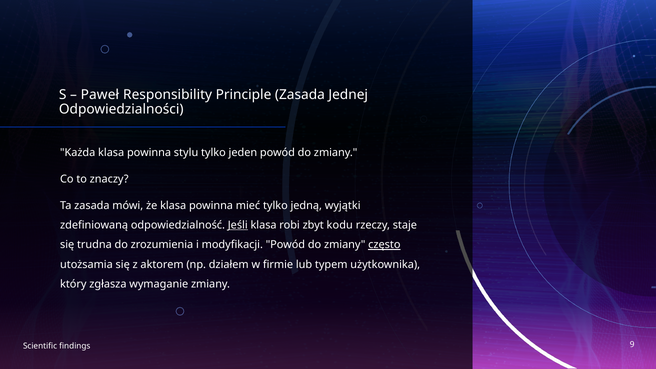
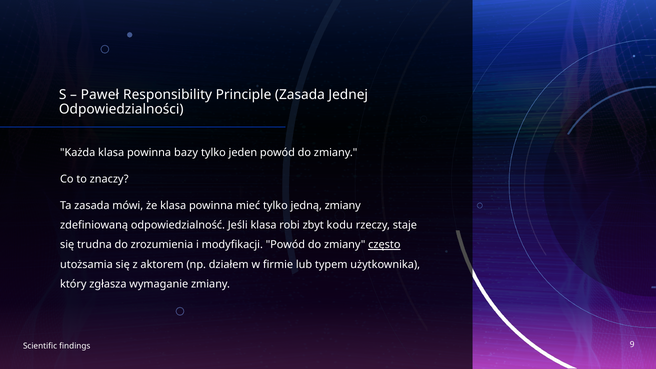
stylu: stylu -> bazy (186, 152)
jedną wyjątki: wyjątki -> zmiany (343, 205)
Jeśli underline: present -> none (238, 225)
